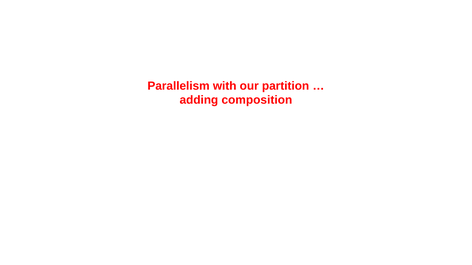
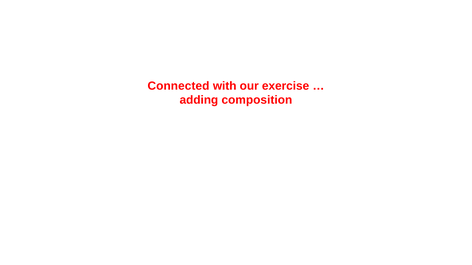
Parallelism: Parallelism -> Connected (178, 86)
partition: partition -> exercise (286, 86)
